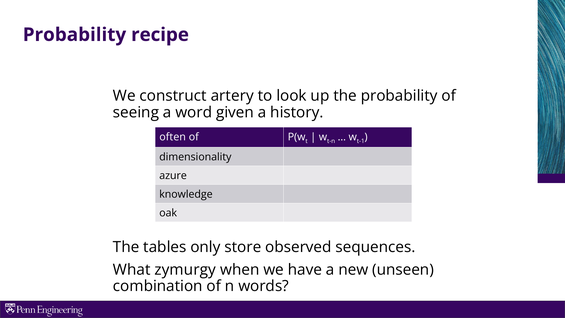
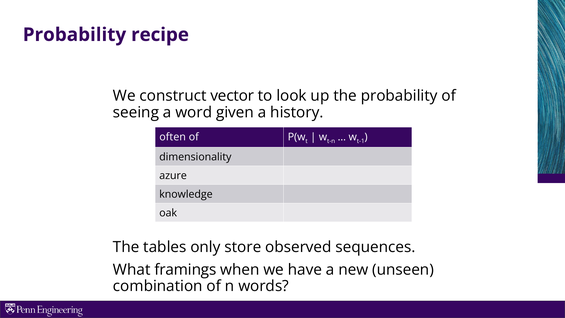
artery: artery -> vector (232, 96)
zymurgy: zymurgy -> framings (185, 270)
